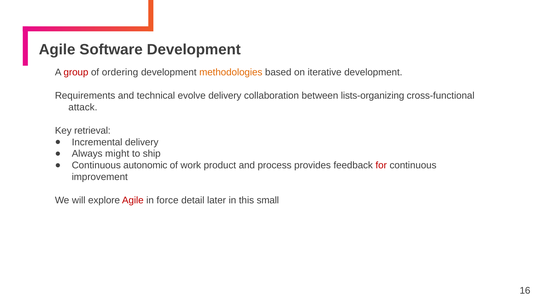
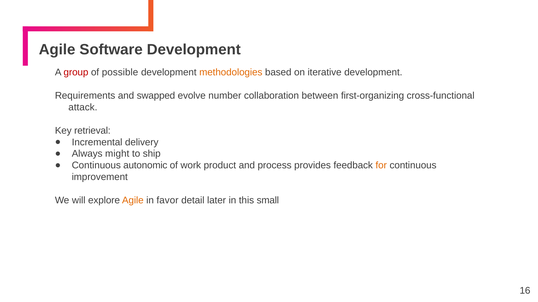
ordering: ordering -> possible (120, 72)
technical: technical -> swapped (156, 96)
evolve delivery: delivery -> number (225, 96)
lists-organizing: lists-organizing -> first-organizing (373, 96)
for colour: red -> orange (381, 166)
Agile colour: red -> orange (133, 201)
force: force -> favor (168, 201)
